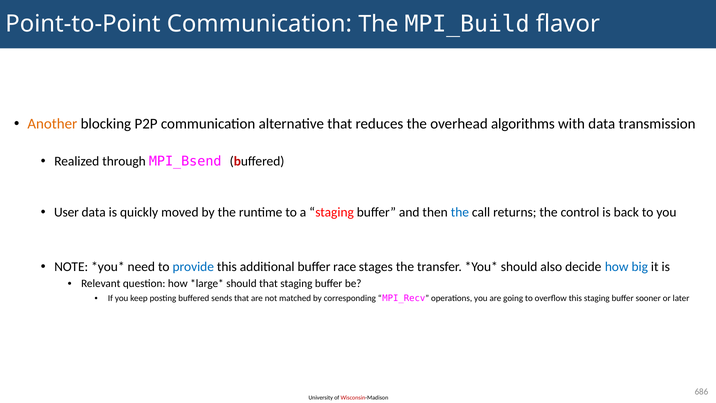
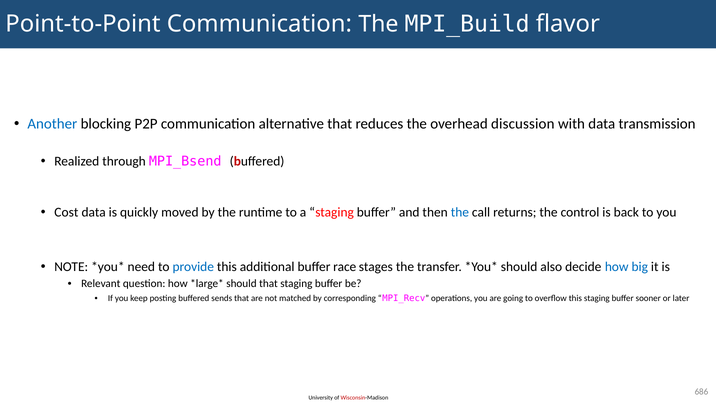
Another colour: orange -> blue (52, 124)
algorithms: algorithms -> discussion (523, 124)
User: User -> Cost (66, 212)
